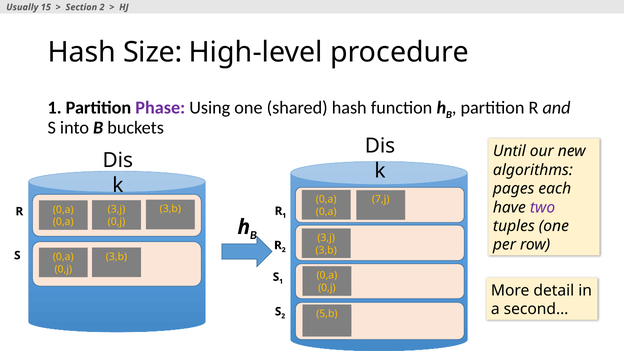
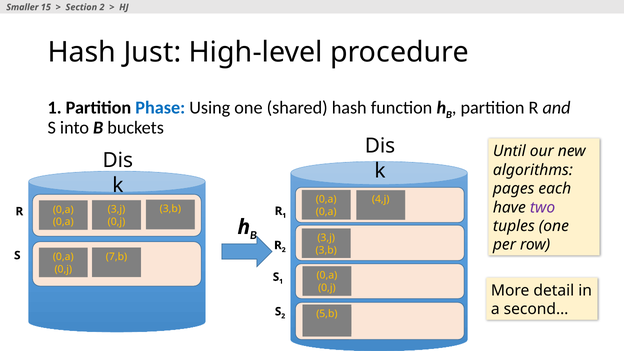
Usually: Usually -> Smaller (22, 7)
Size: Size -> Just (152, 52)
Phase colour: purple -> blue (160, 108)
7,j: 7,j -> 4,j (381, 199)
3,b: 3,b -> 7,b (117, 257)
